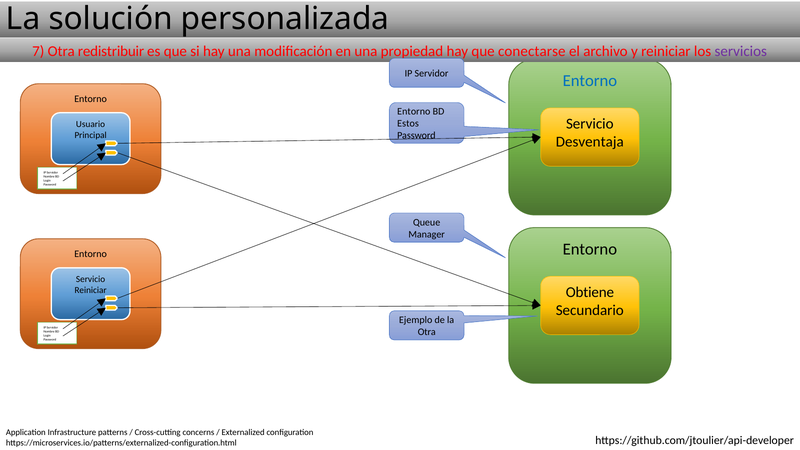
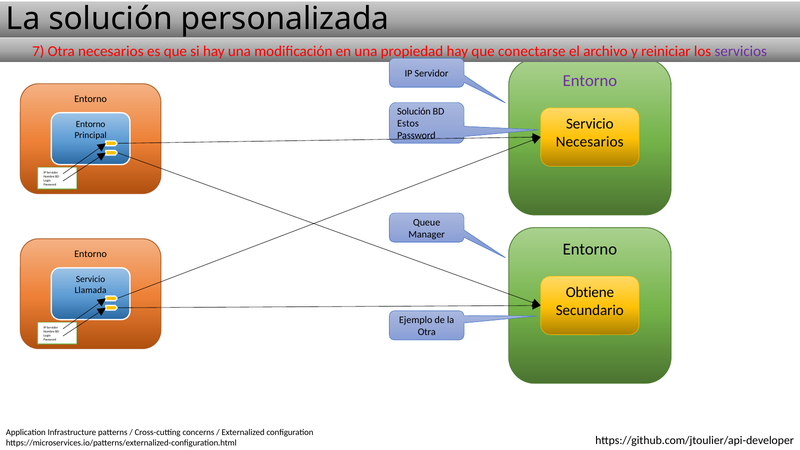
Otra redistribuir: redistribuir -> necesarios (111, 51)
Entorno colour: blue -> purple (590, 81)
Entorno: Entorno -> Solución (414, 112)
Usuario: Usuario -> Entorno (91, 124)
Desventaja: Desventaja -> Necesarios (590, 142)
Reiniciar: Reiniciar -> Llamada (91, 290)
